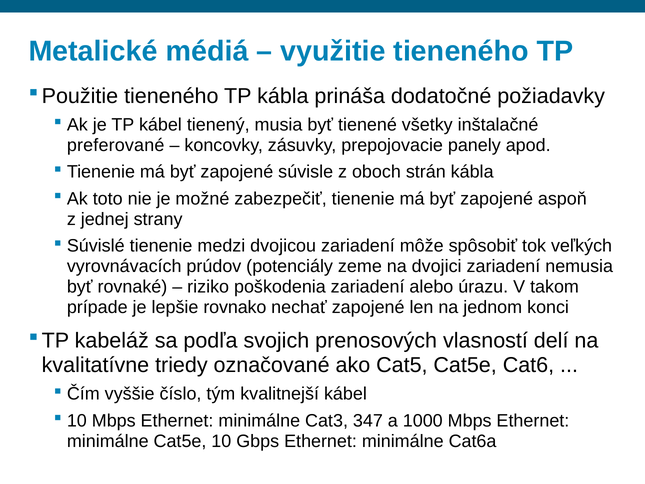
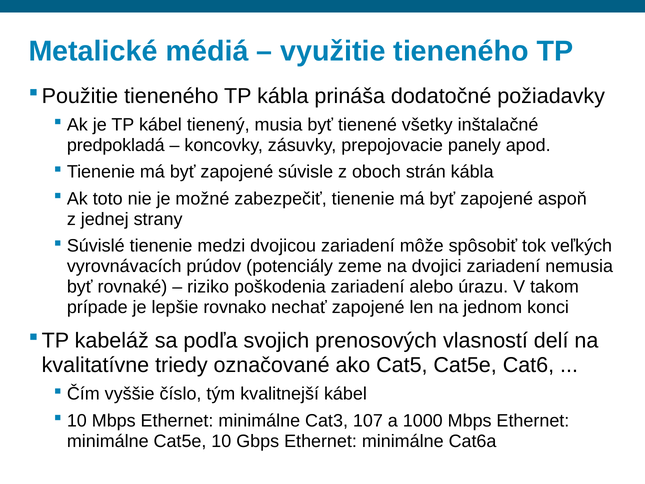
preferované: preferované -> predpokladá (116, 145)
347: 347 -> 107 (368, 421)
